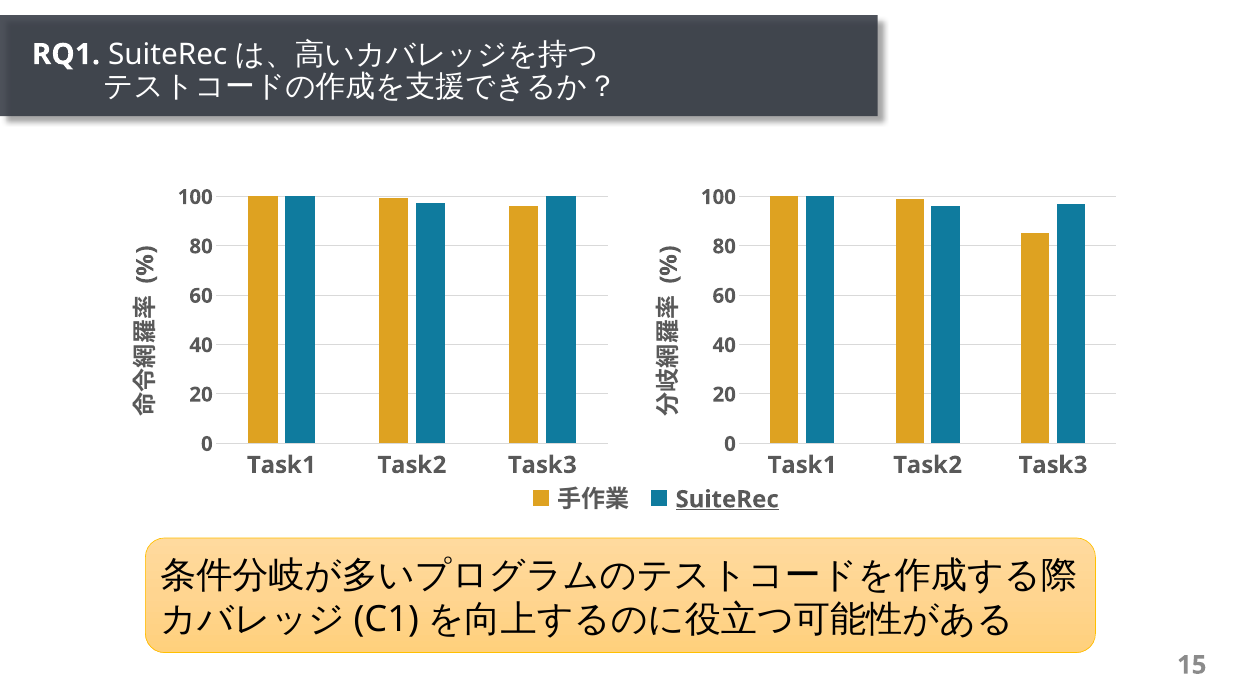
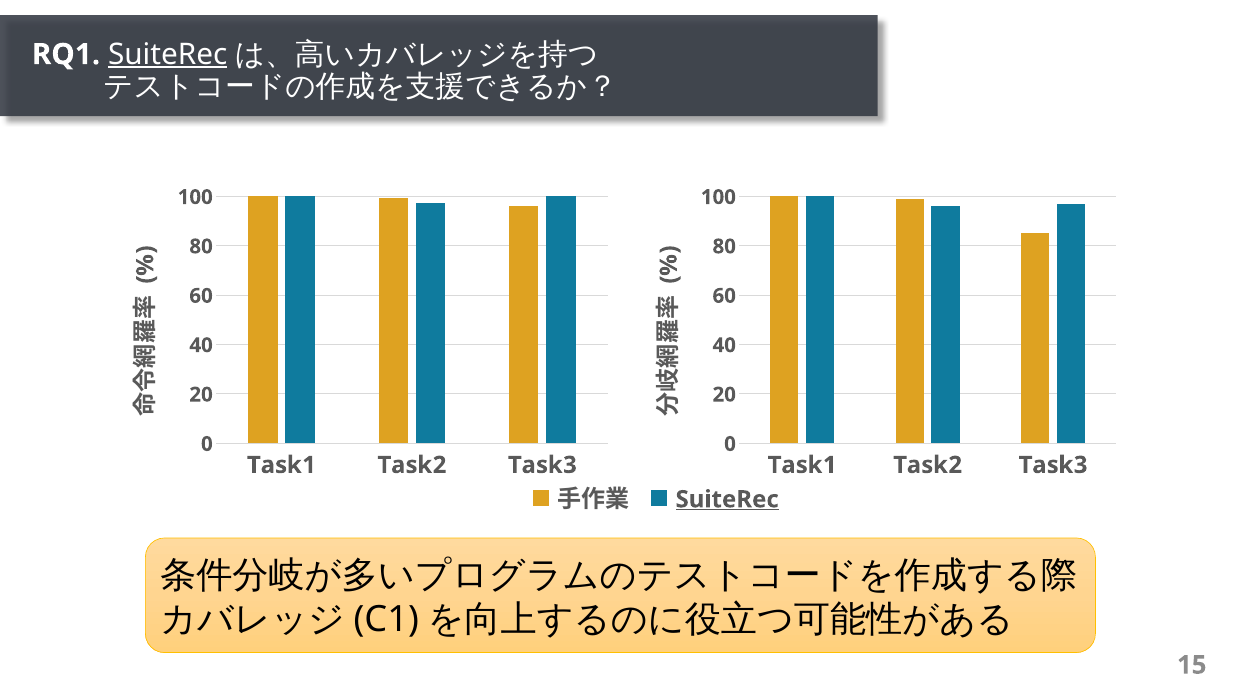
SuiteRec underline: none -> present (168, 54)
